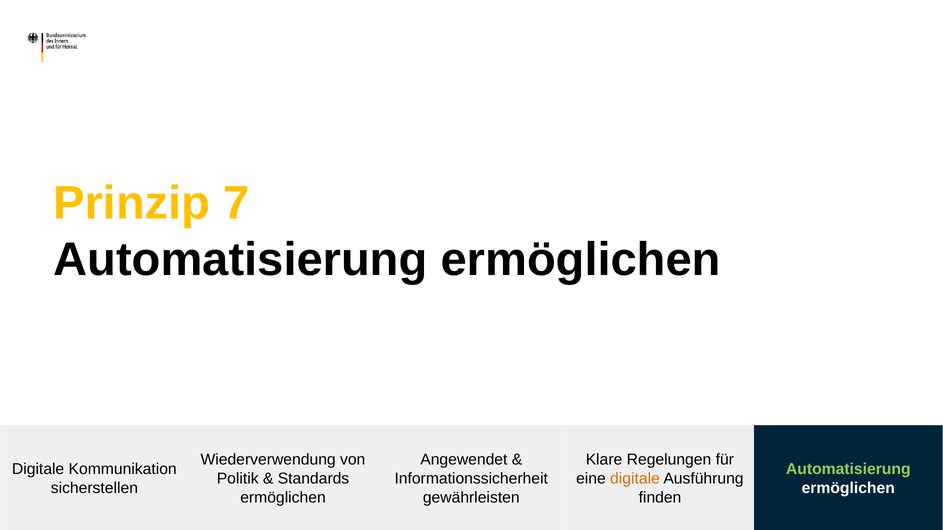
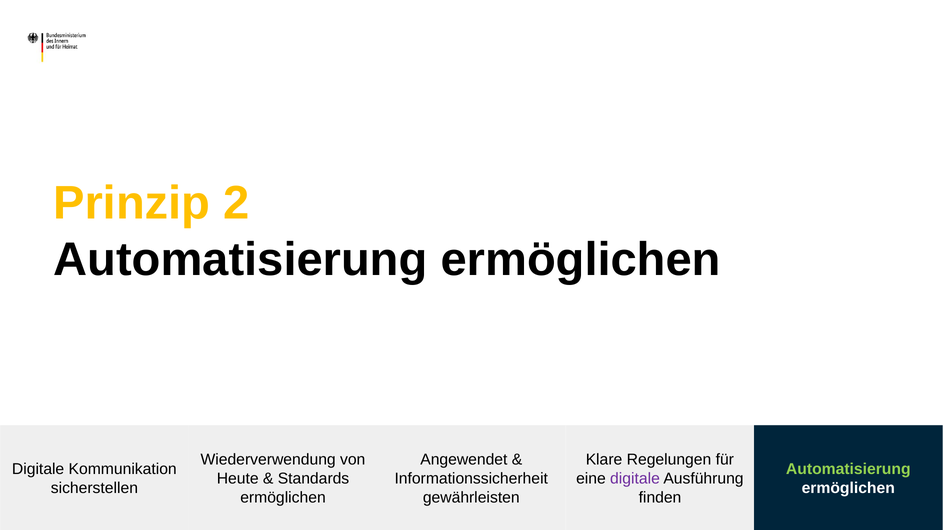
7: 7 -> 2 (236, 203)
Politik: Politik -> Heute (238, 479)
digitale colour: orange -> purple (635, 479)
